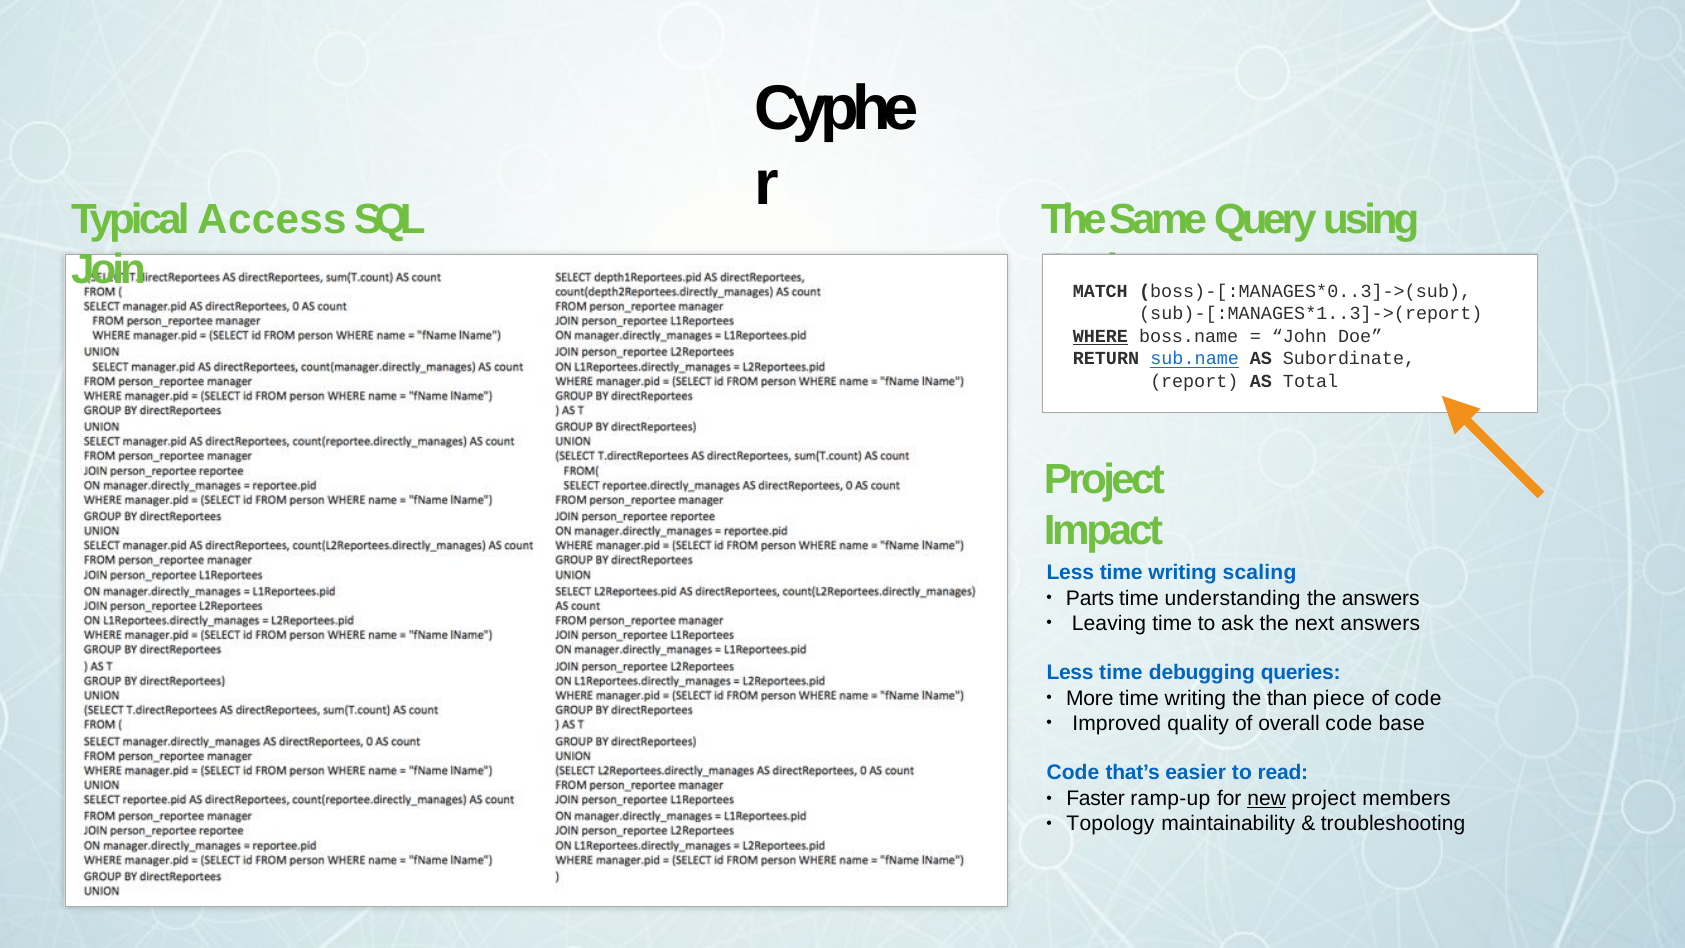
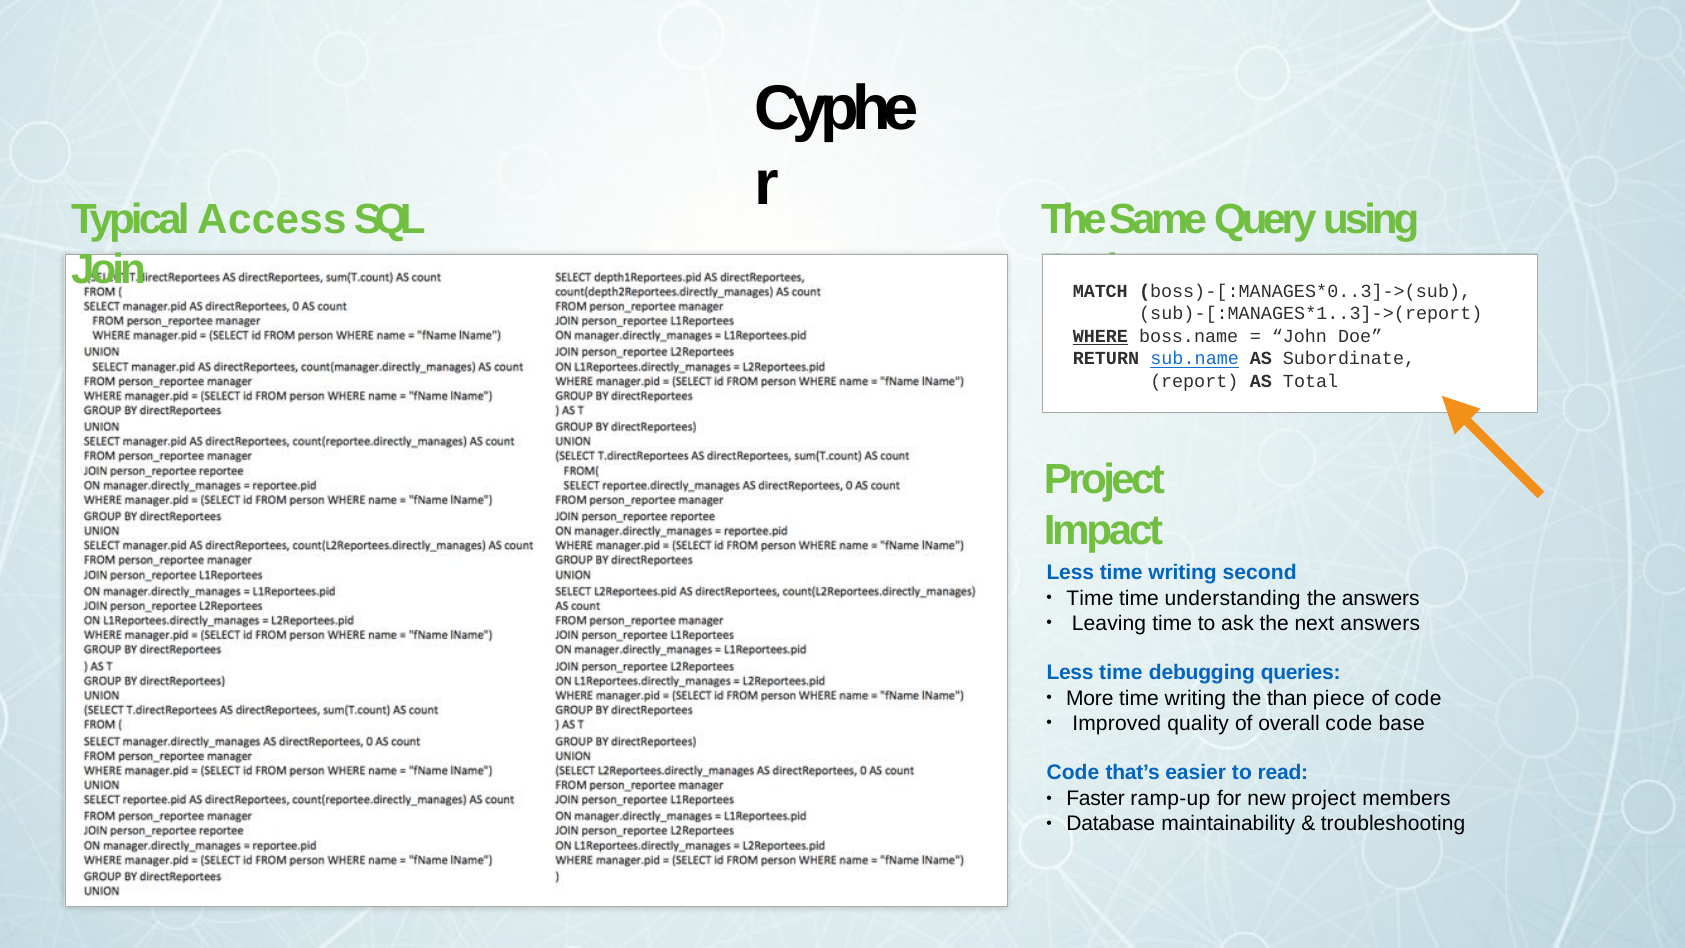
scaling: scaling -> second (1260, 572)
Parts: Parts -> Time (1090, 598)
new underline: present -> none (1267, 798)
Topology: Topology -> Database (1111, 823)
